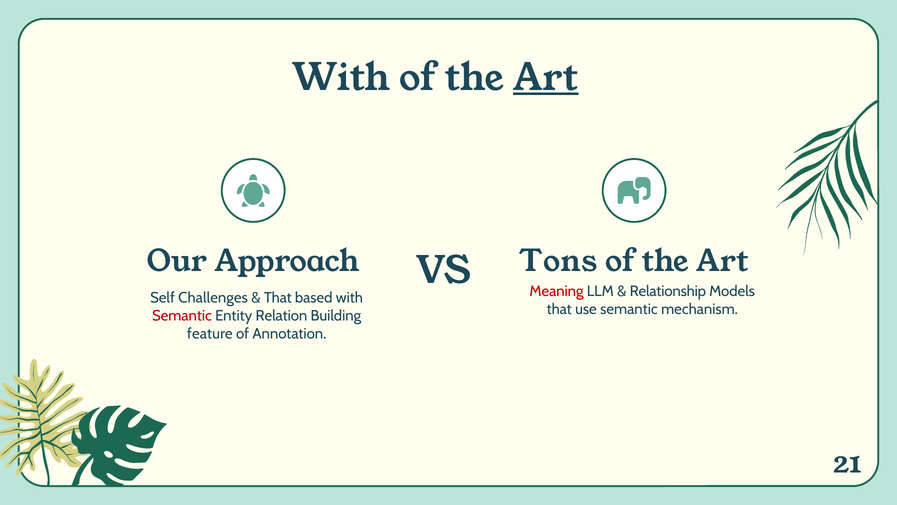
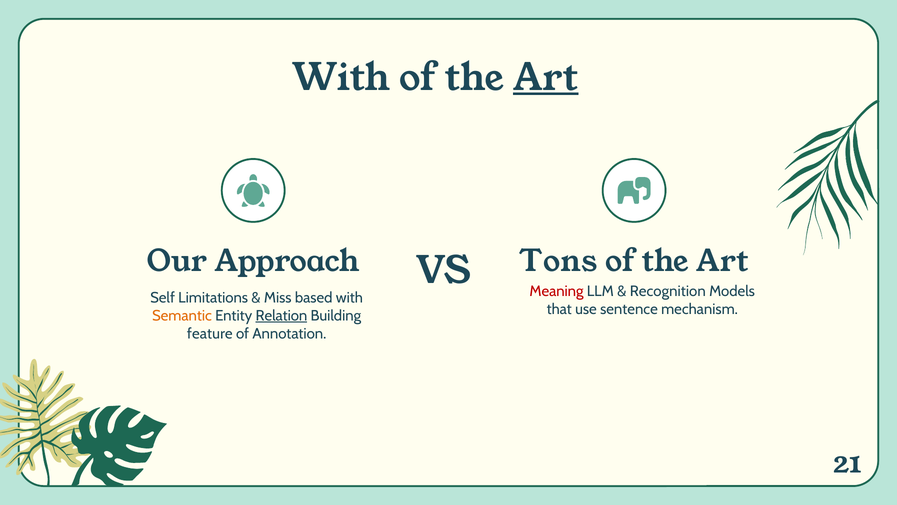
Relationship: Relationship -> Recognition (668, 291)
Challenges: Challenges -> Limitations (213, 298)
That: That -> Miss (278, 298)
use semantic: semantic -> sentence (629, 309)
Semantic colour: red -> orange (182, 315)
Relation underline: none -> present (281, 315)
